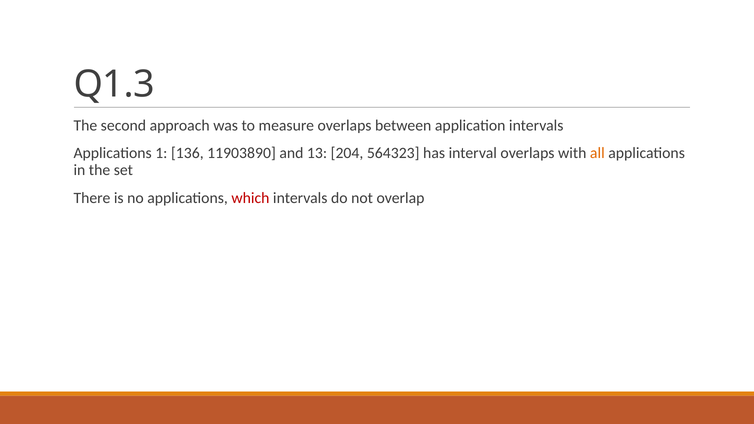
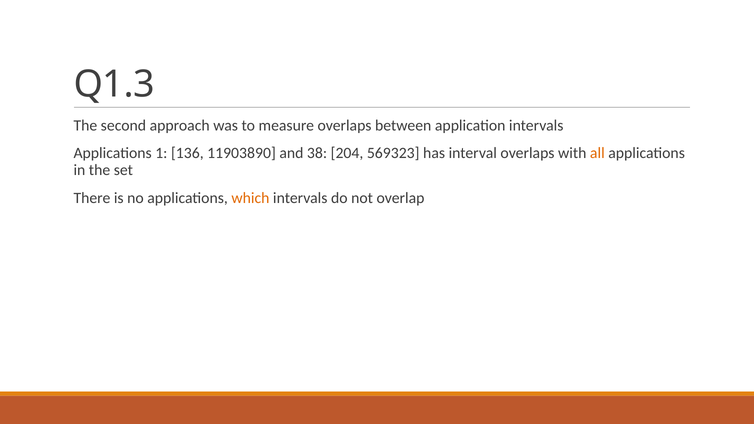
13: 13 -> 38 (317, 153)
564323: 564323 -> 569323 (393, 153)
which colour: red -> orange (250, 198)
